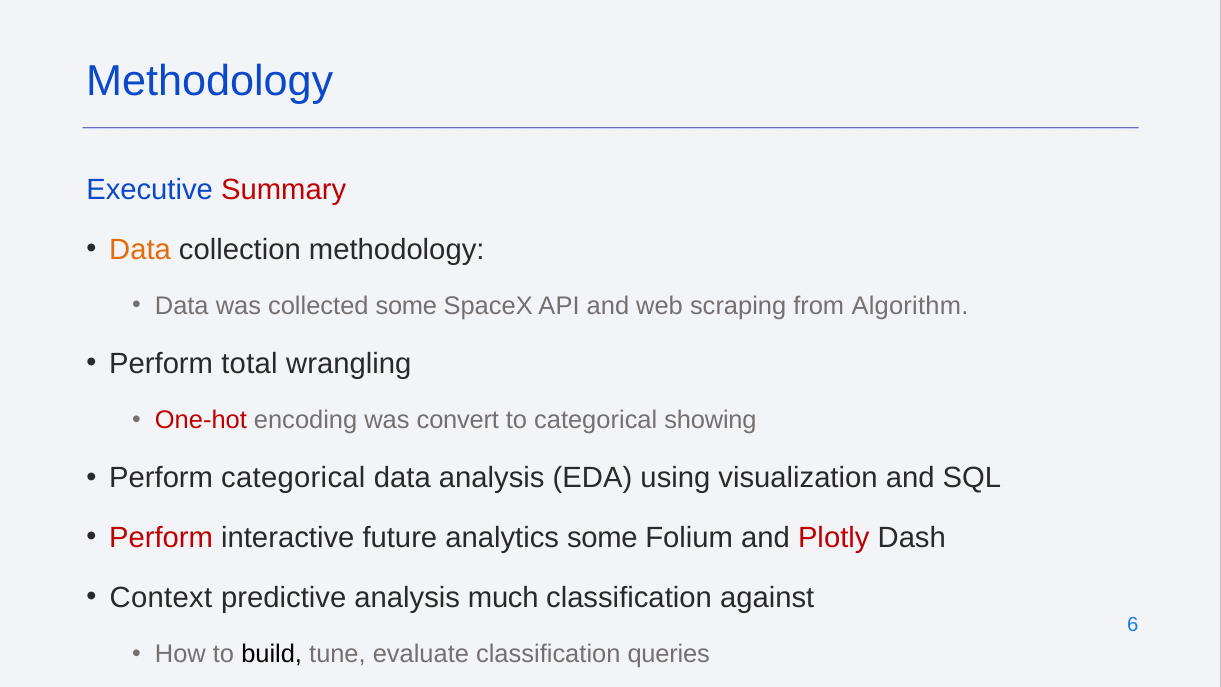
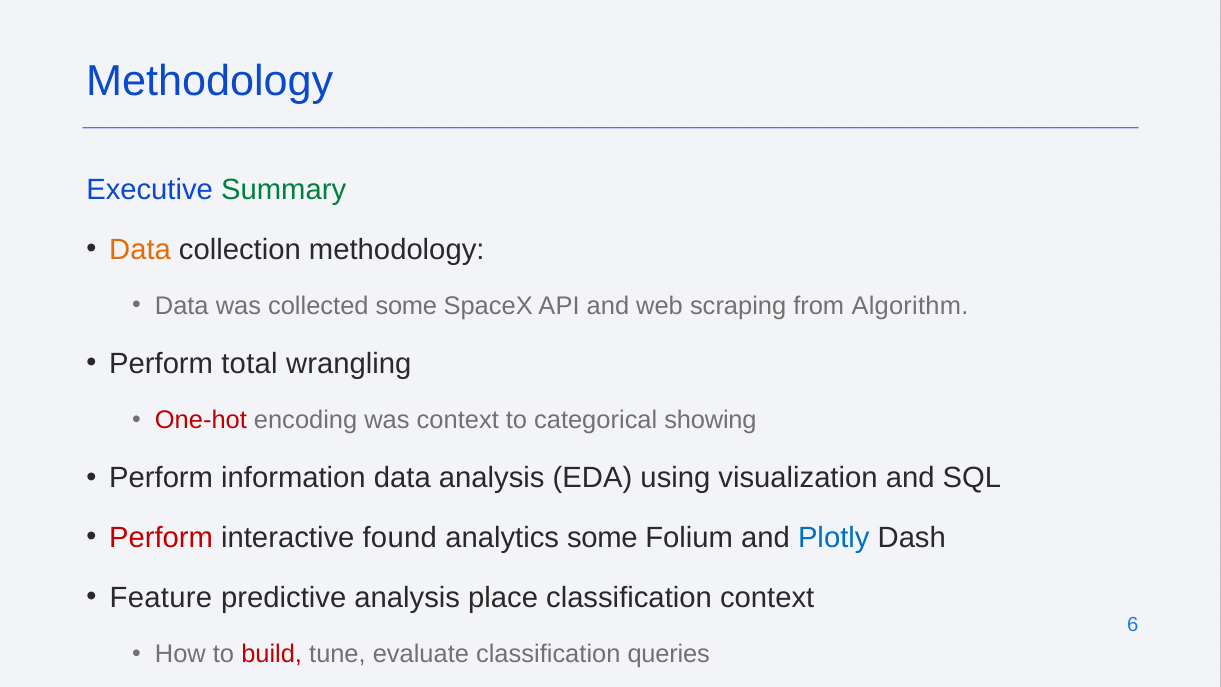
Summary colour: red -> green (284, 189)
was convert: convert -> context (458, 420)
Perform categorical: categorical -> information (293, 478)
future: future -> found (400, 538)
Plotly colour: red -> blue (834, 538)
Context: Context -> Feature (161, 598)
much: much -> place (503, 598)
classification against: against -> context (767, 598)
build colour: black -> red (272, 654)
